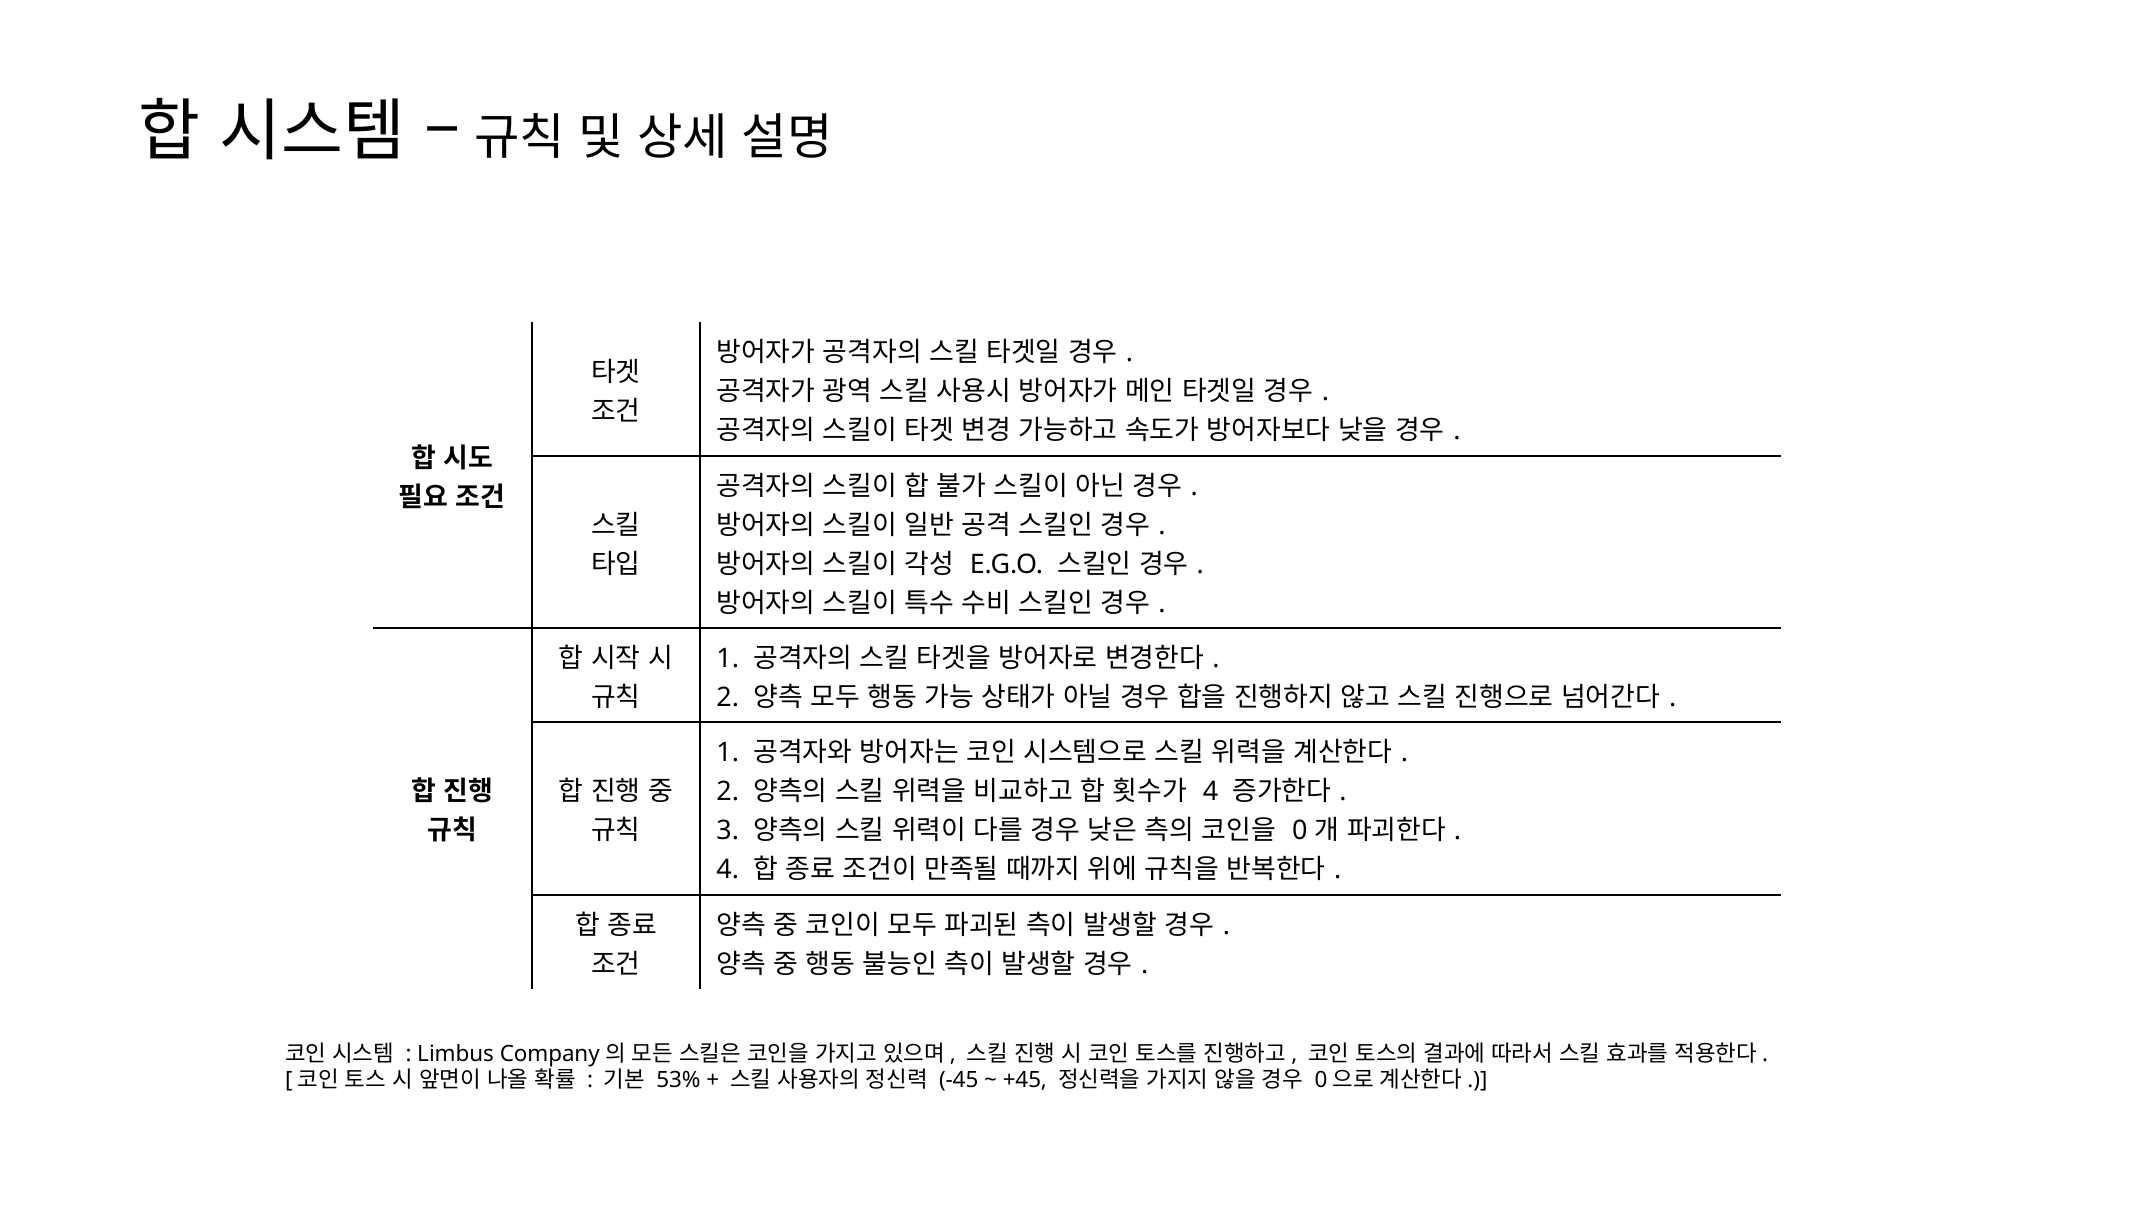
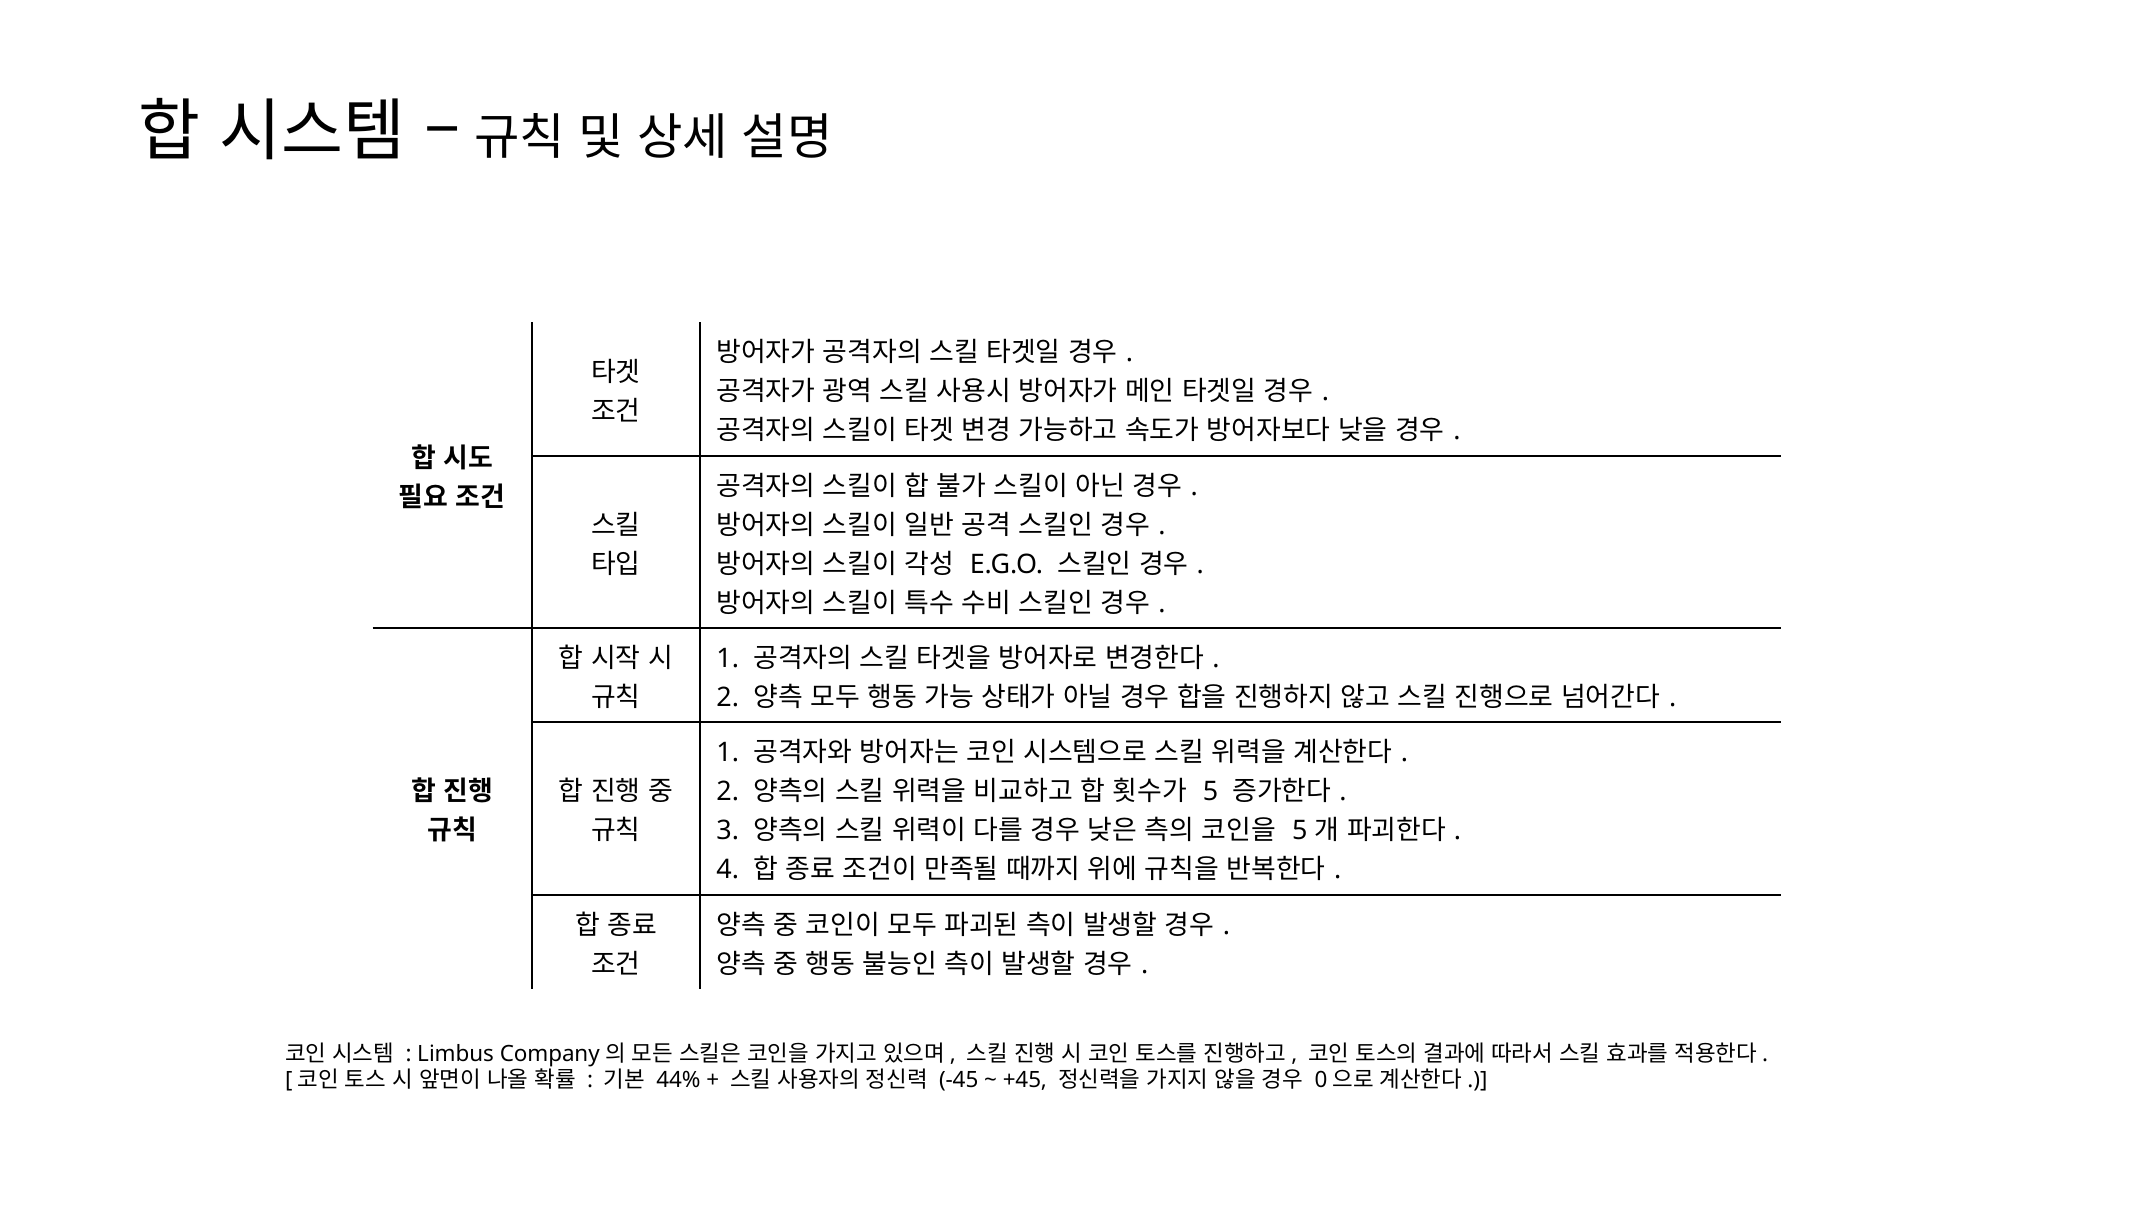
4: 4 -> 5 (1210, 792)
0: 0 -> 5 (1300, 831)
53%: 53% -> 44% (678, 1081)
